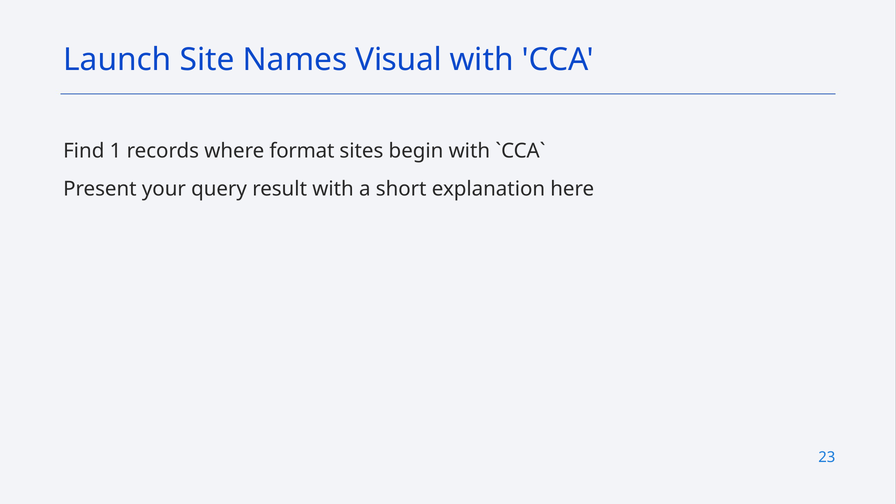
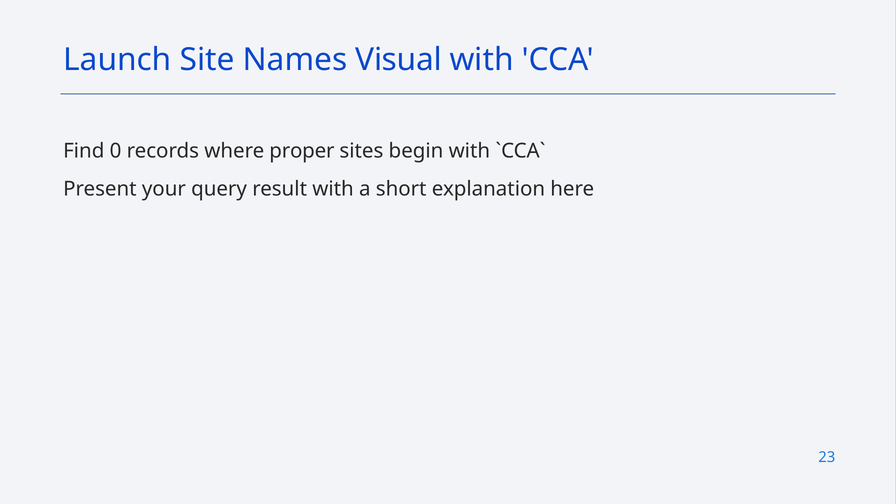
1: 1 -> 0 (116, 151)
format: format -> proper (302, 151)
